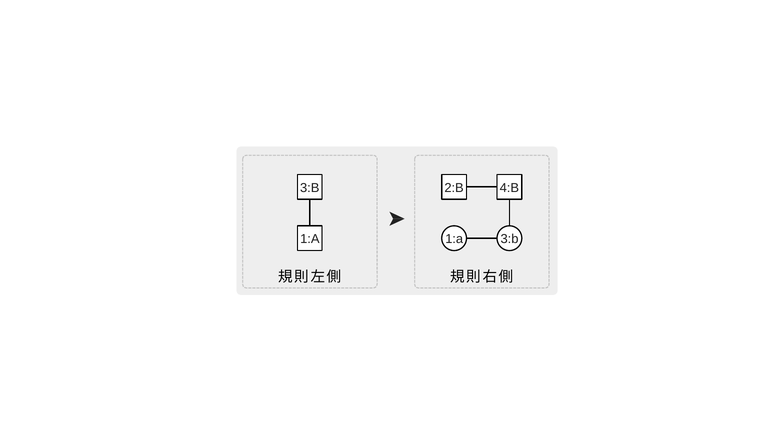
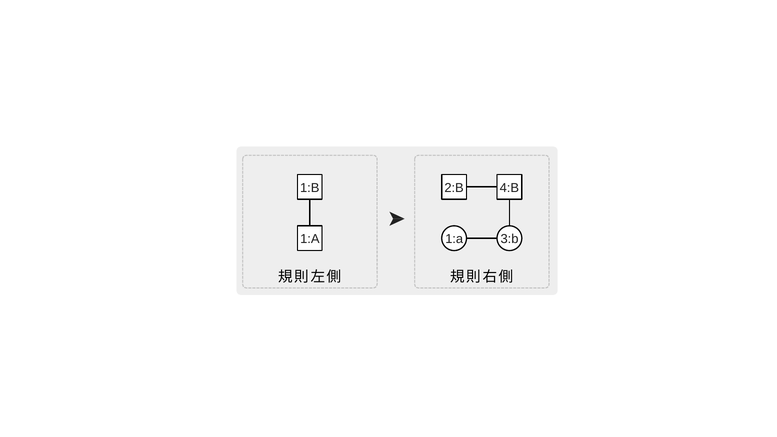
3:B: 3:B -> 1:B (310, 188)
